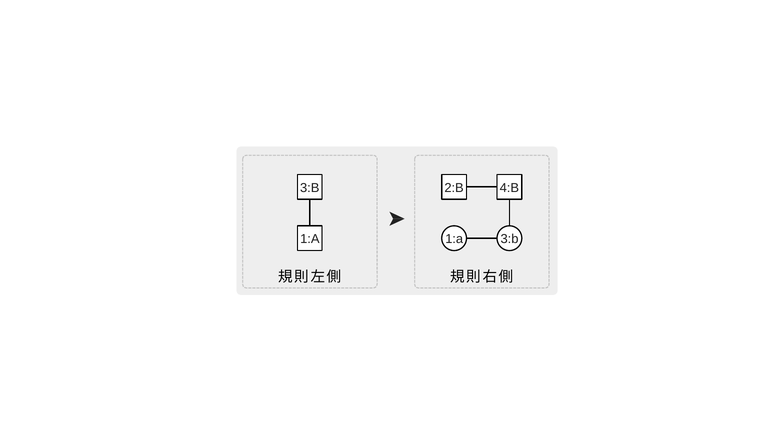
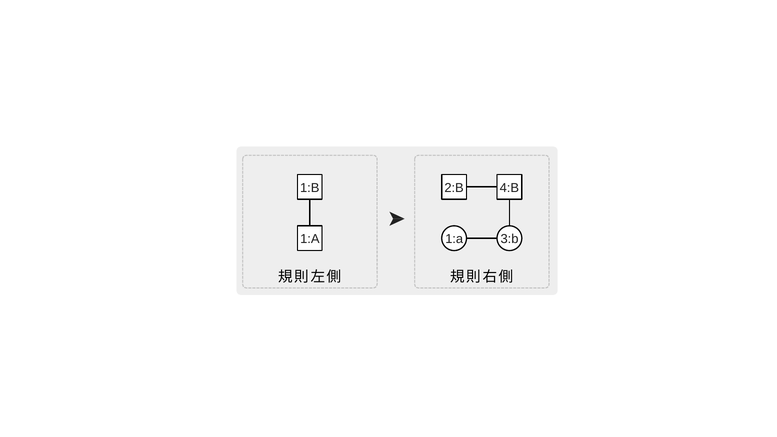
3:B: 3:B -> 1:B (310, 188)
